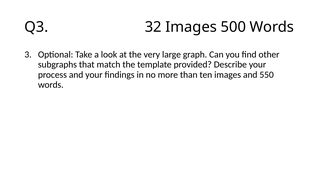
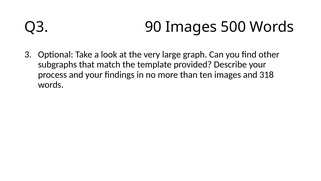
32: 32 -> 90 (153, 27)
550: 550 -> 318 (267, 74)
